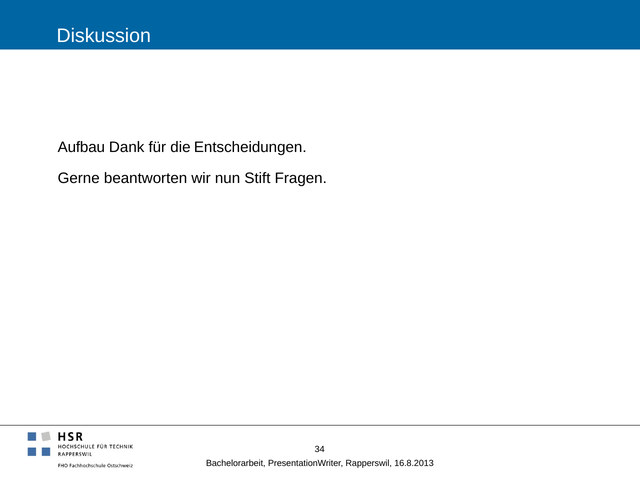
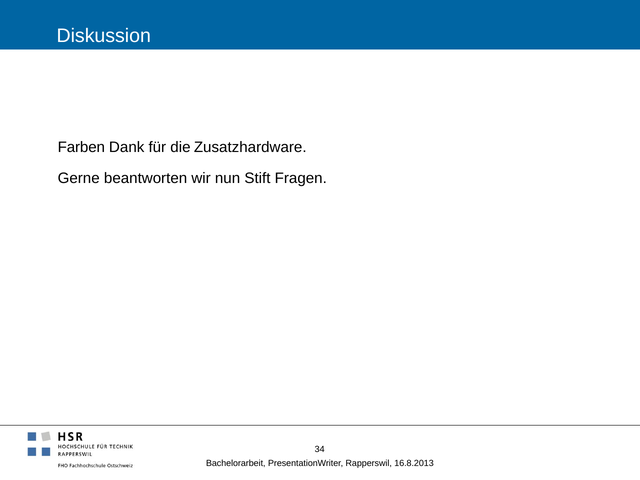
Aufbau: Aufbau -> Farben (81, 148)
Entscheidungen: Entscheidungen -> Zusatzhardware (250, 148)
